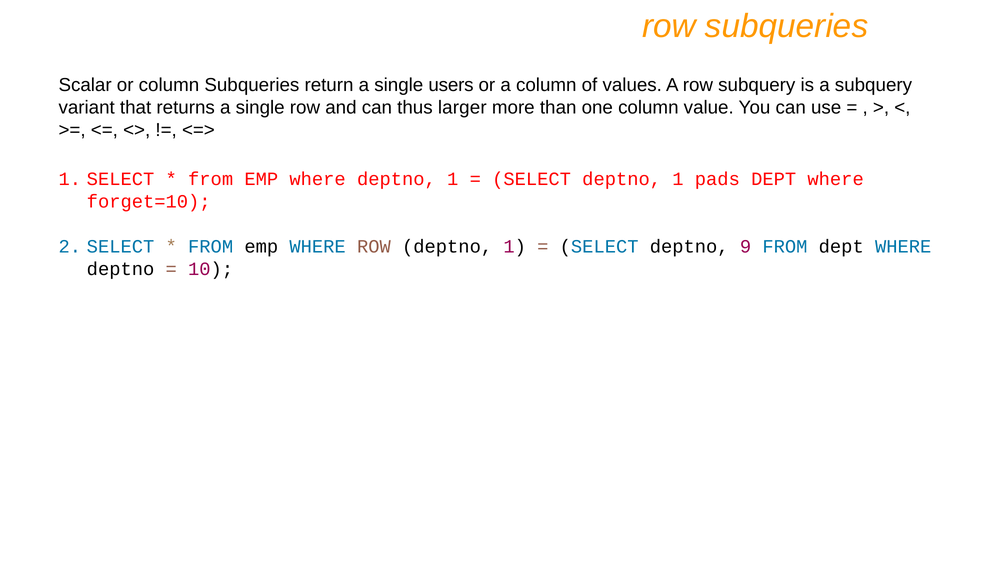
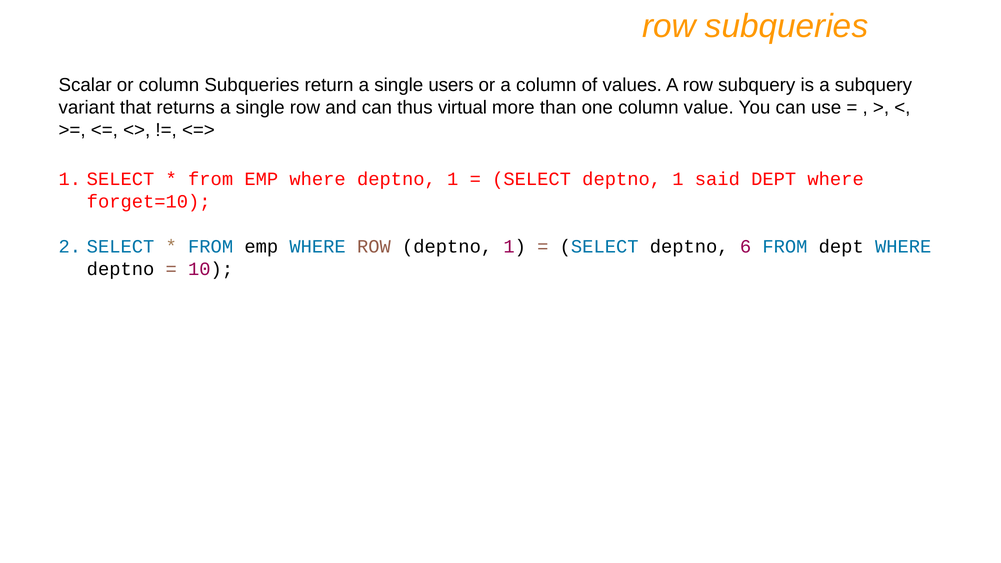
larger: larger -> virtual (462, 108)
pads: pads -> said (717, 179)
9: 9 -> 6 (746, 246)
